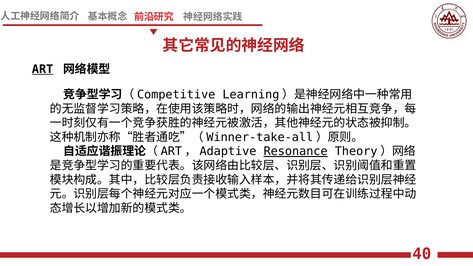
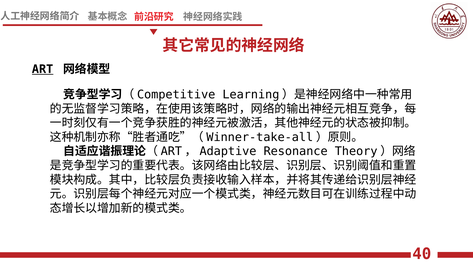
Resonance underline: present -> none (296, 151)
